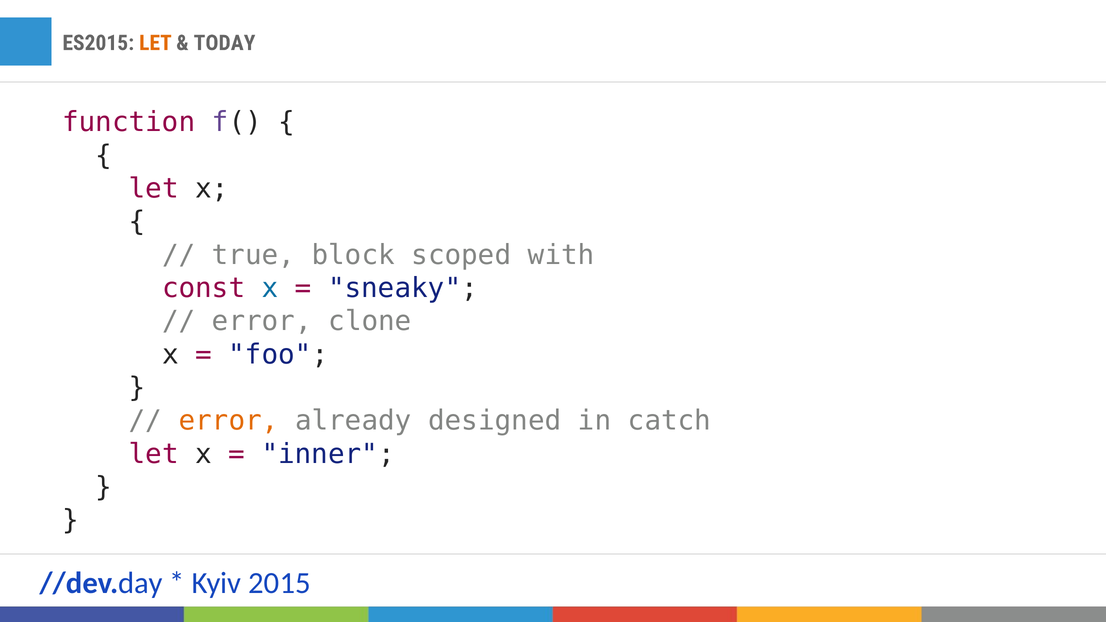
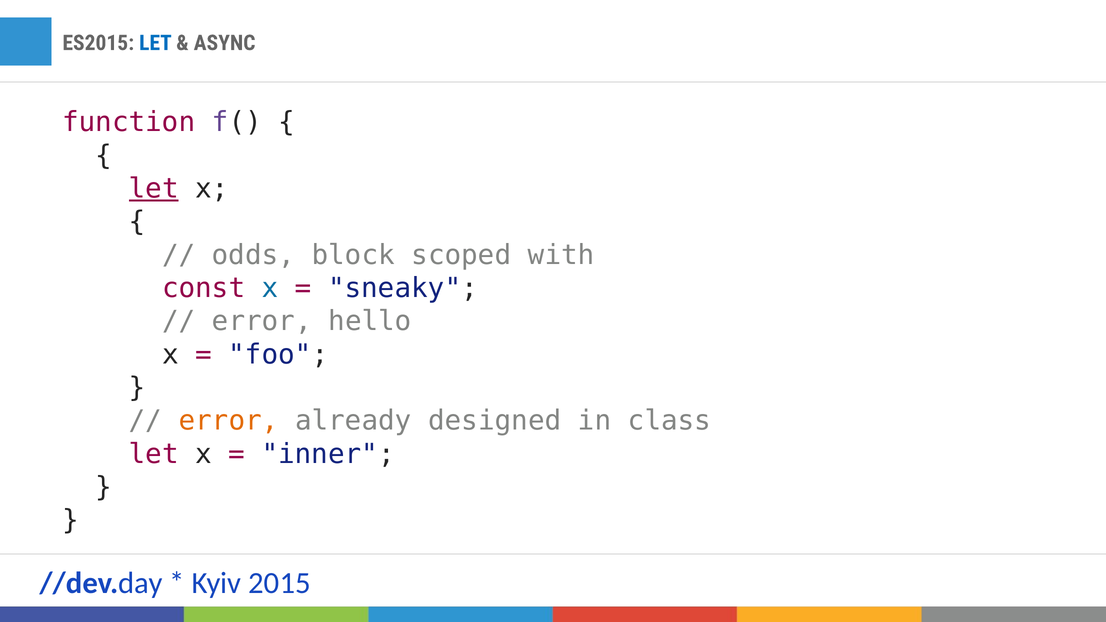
LET colour: orange -> blue (155, 43)
TODAY: TODAY -> ASYNC (225, 43)
let underline: none -> present (154, 189)
true: true -> odds (253, 255)
clone: clone -> hello (370, 321)
catch: catch -> class (669, 421)
